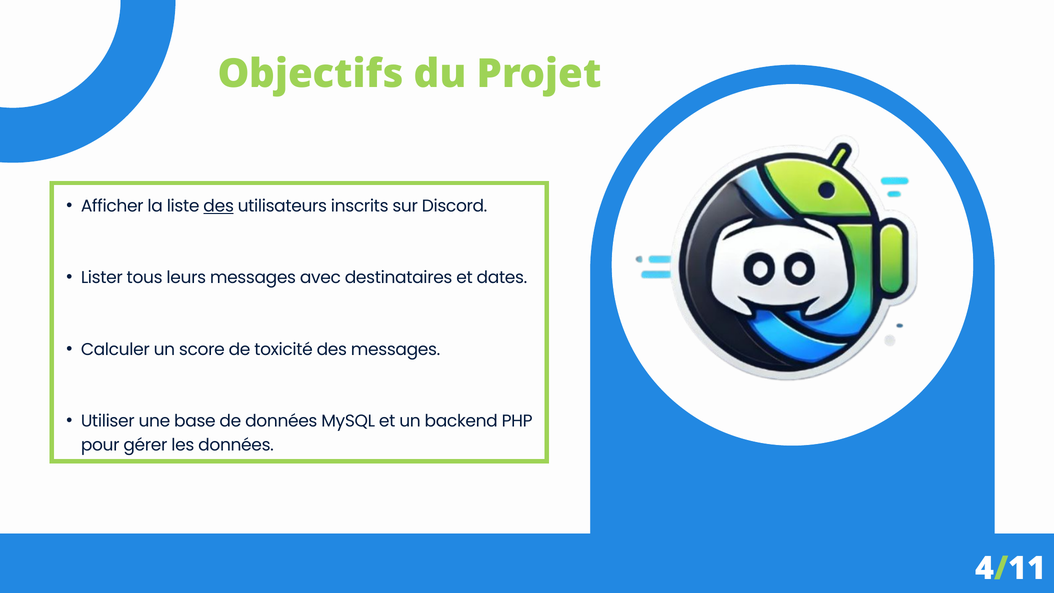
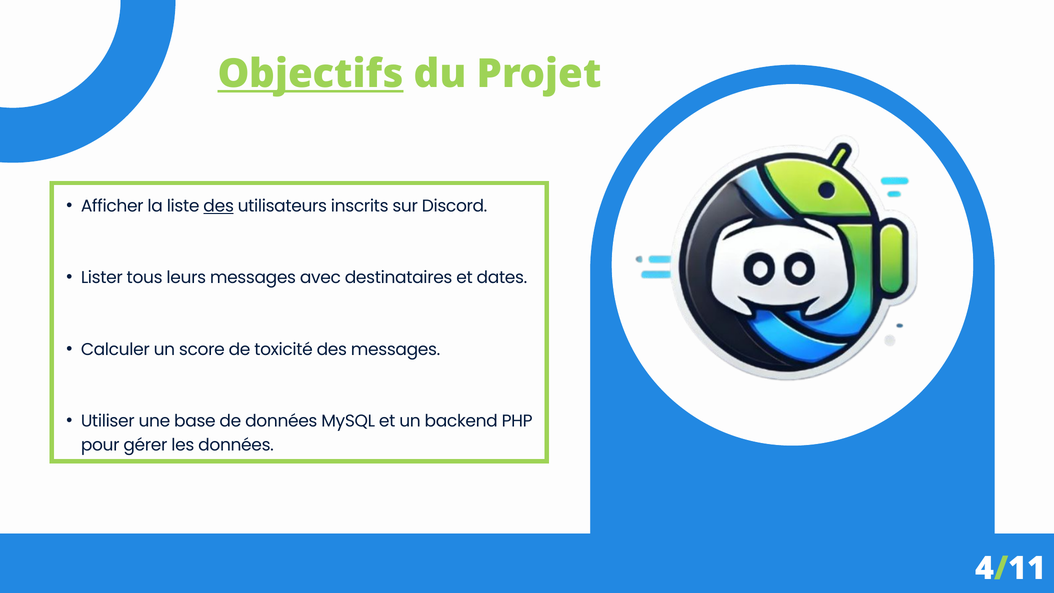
Objectifs underline: none -> present (311, 74)
